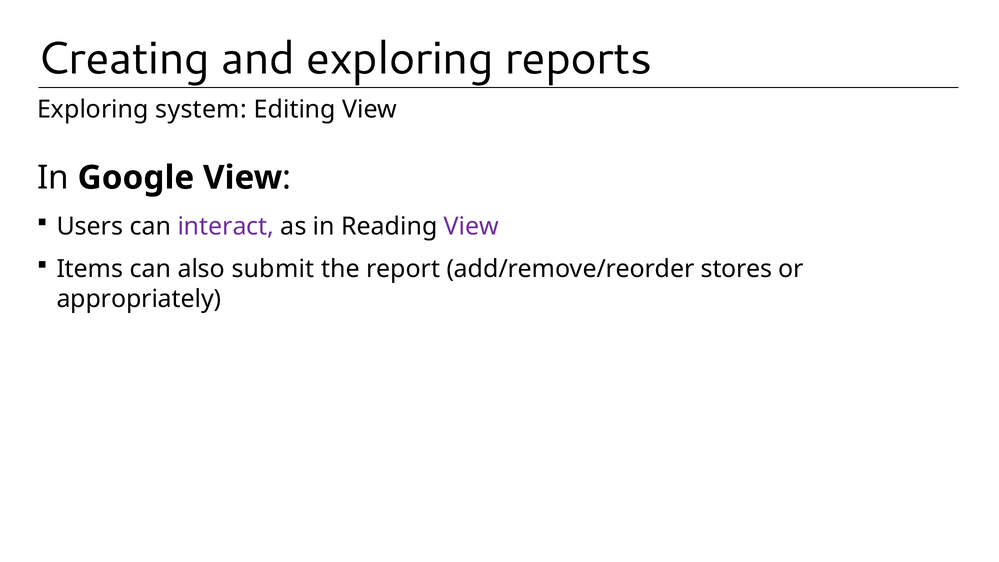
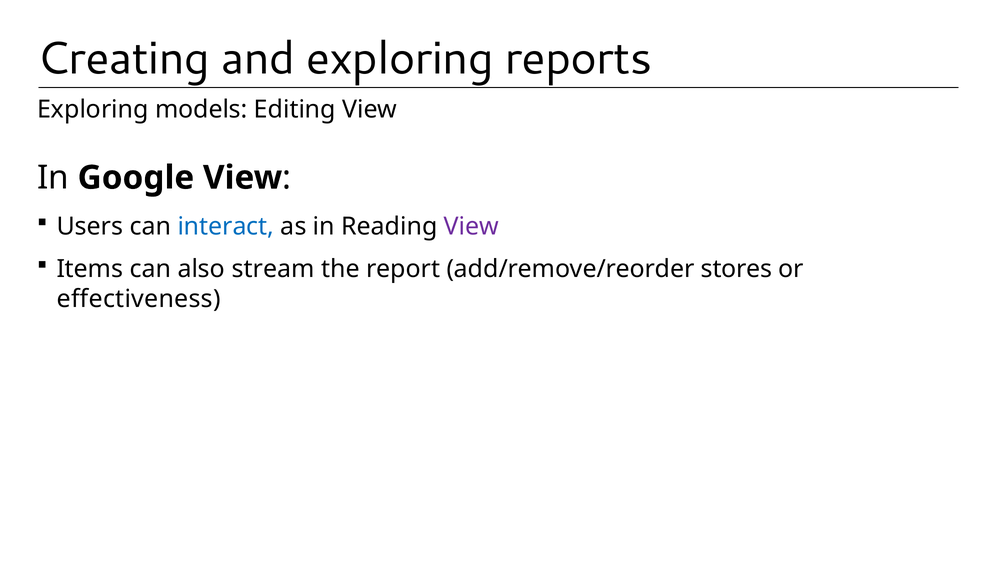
system: system -> models (201, 109)
interact colour: purple -> blue (226, 227)
submit: submit -> stream (273, 269)
appropriately: appropriately -> effectiveness (139, 299)
